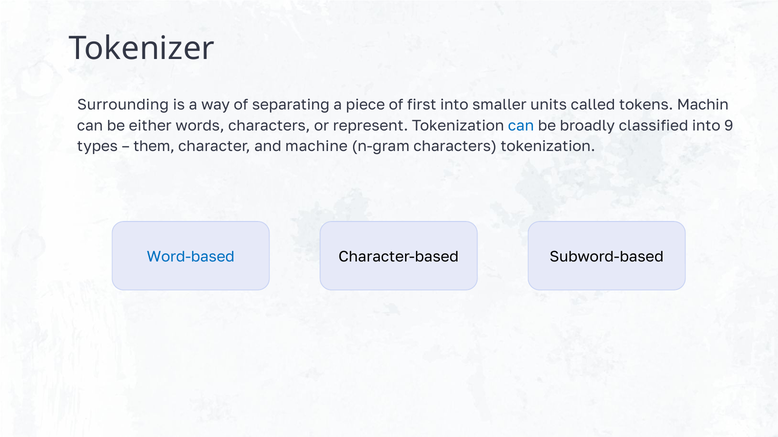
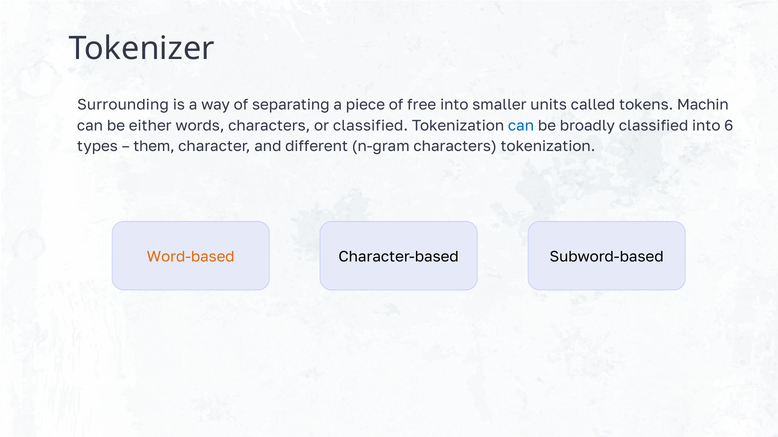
first: first -> free (422, 105)
or represent: represent -> classified (370, 126)
9: 9 -> 6 (729, 126)
machine: machine -> different (317, 147)
Word-based colour: blue -> orange (191, 257)
